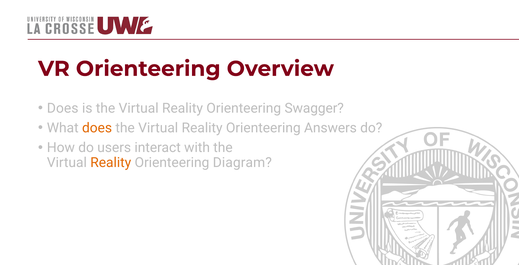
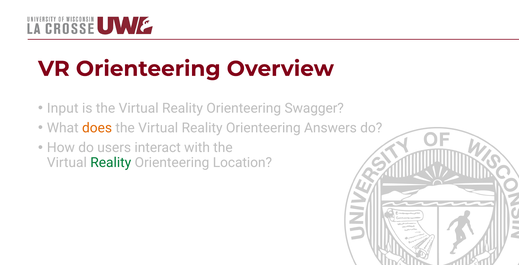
Does: Does -> Input (63, 108)
Reality colour: orange -> green (111, 163)
Diagram: Diagram -> Location (242, 163)
